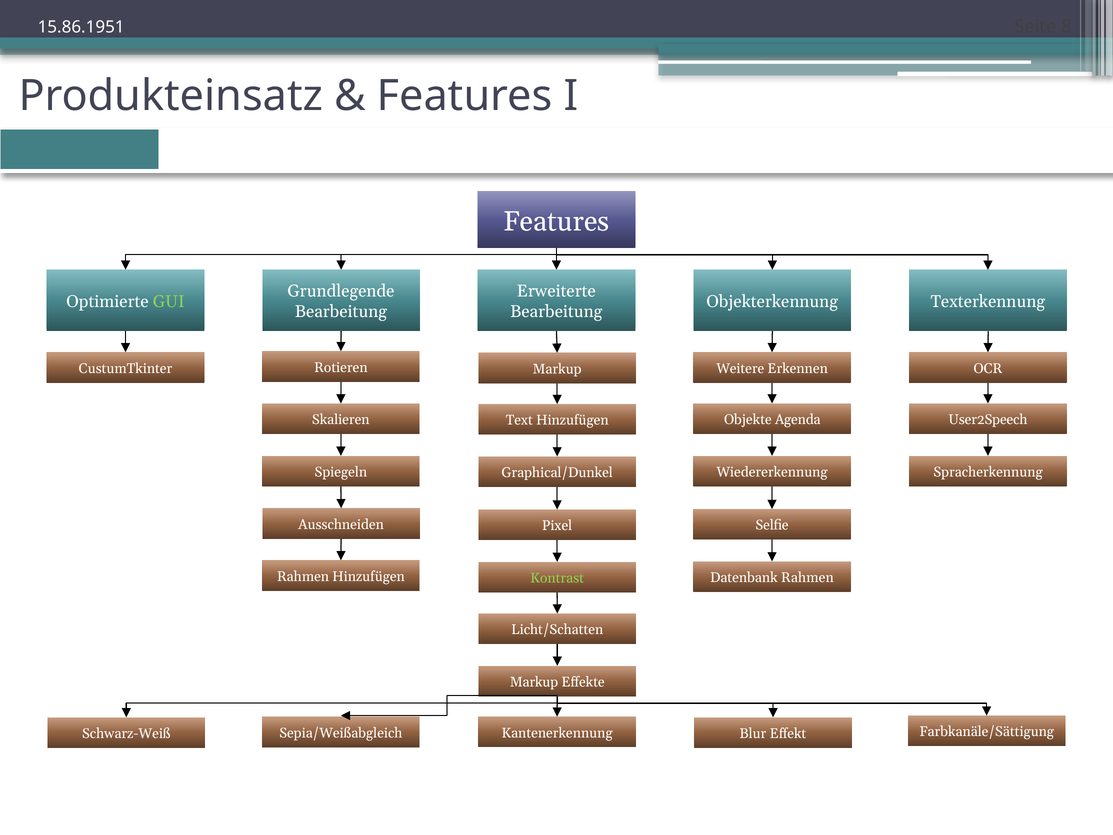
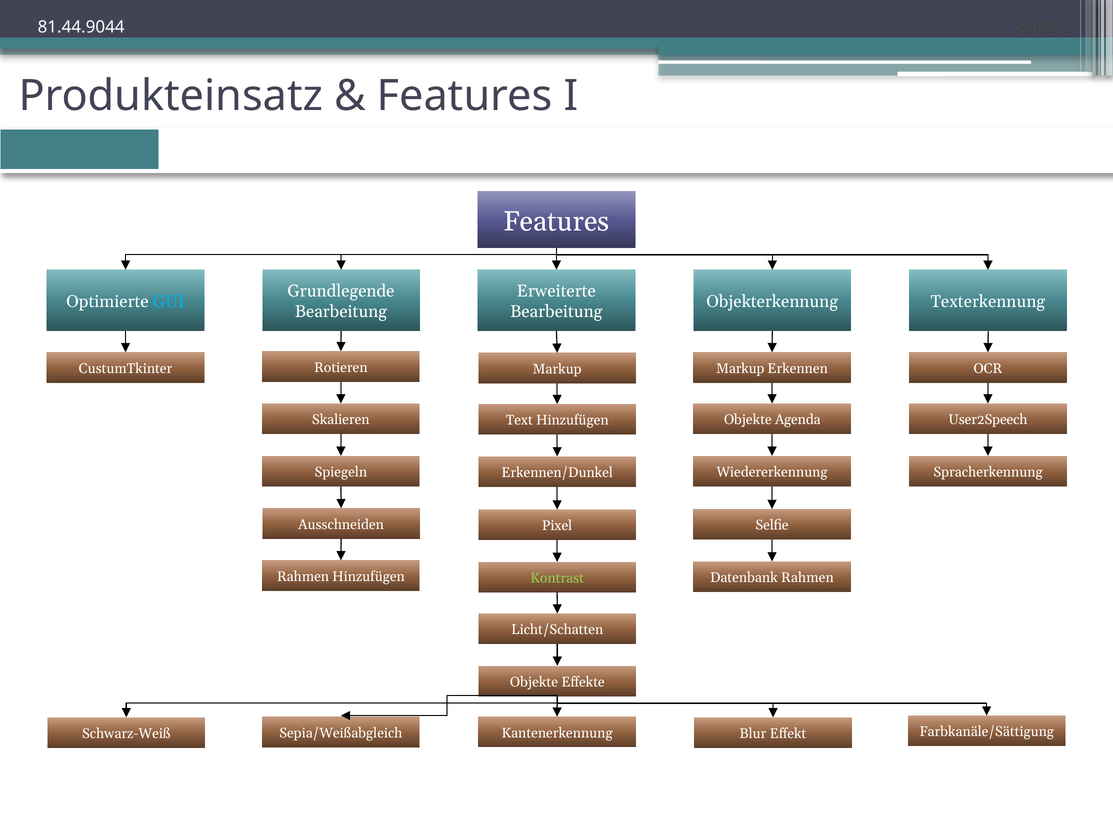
15.86.1951: 15.86.1951 -> 81.44.9044 (81, 27)
GUI colour: light green -> light blue (169, 301)
Weitere: Weitere -> Markup (740, 368)
Graphical/Dunkel: Graphical/Dunkel -> Erkennen/Dunkel (557, 472)
Markup: Markup -> Objekte (534, 682)
